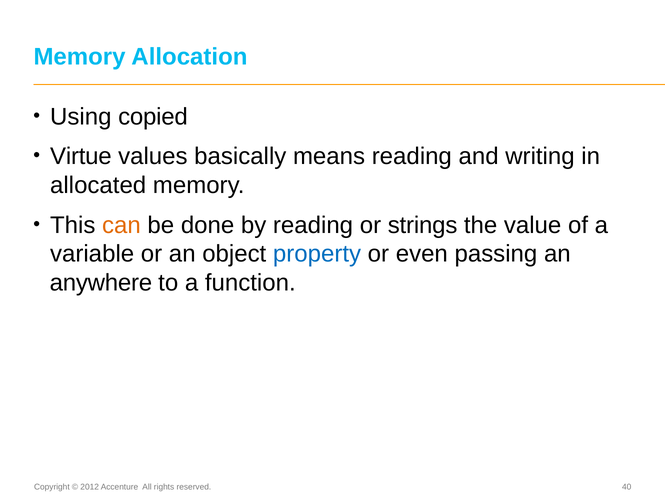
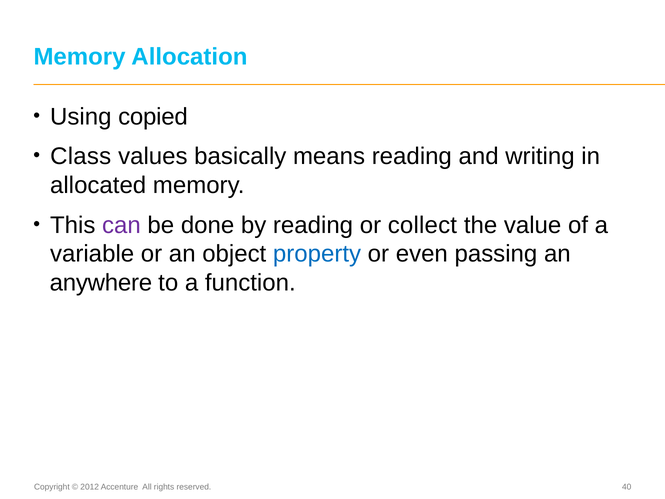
Virtue: Virtue -> Class (81, 156)
can colour: orange -> purple (121, 225)
strings: strings -> collect (422, 225)
